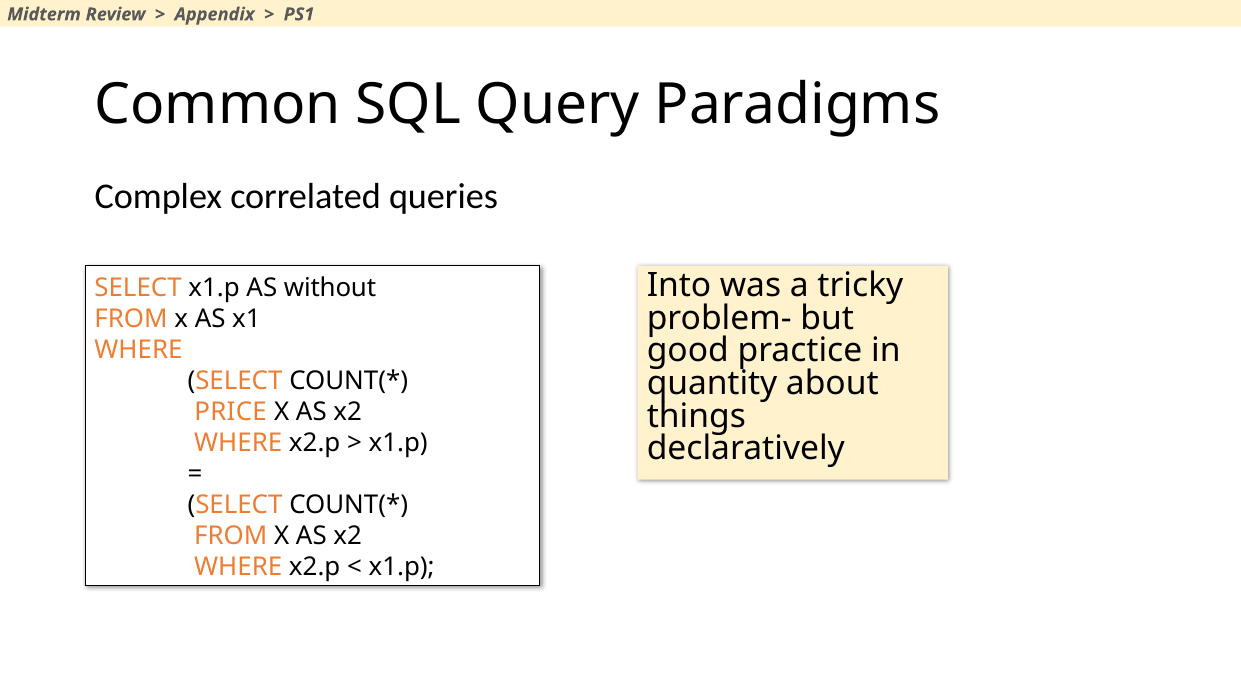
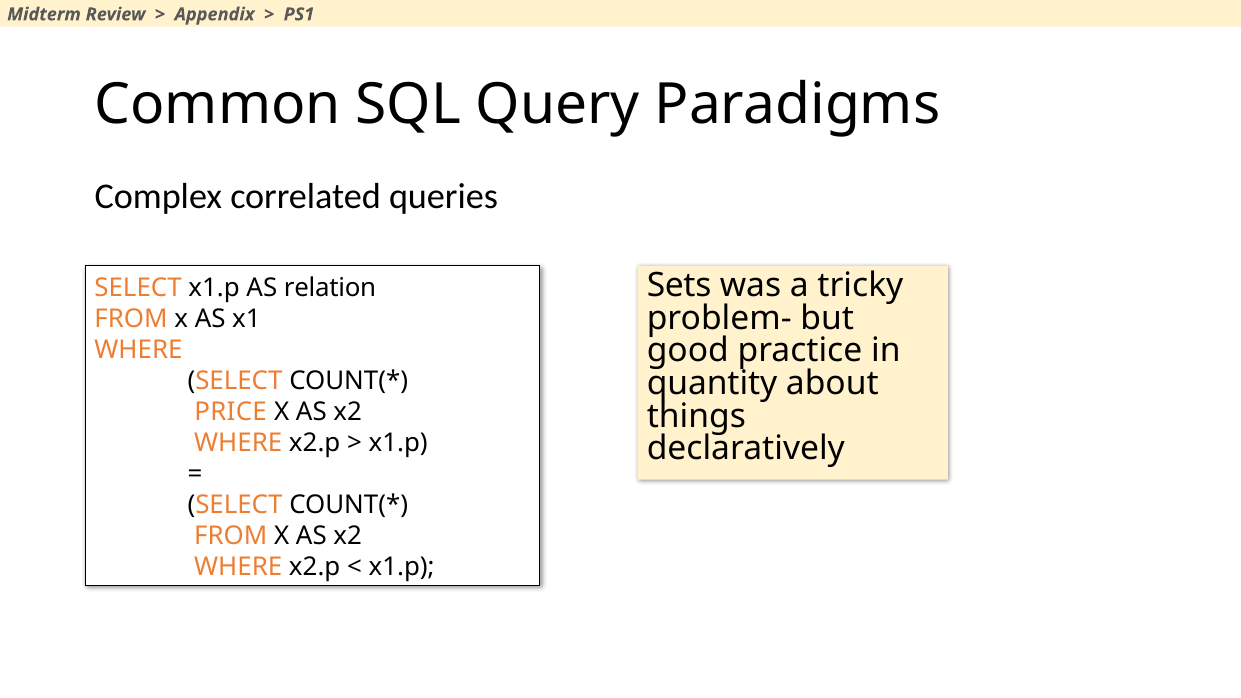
Into: Into -> Sets (679, 286)
without: without -> relation (330, 288)
